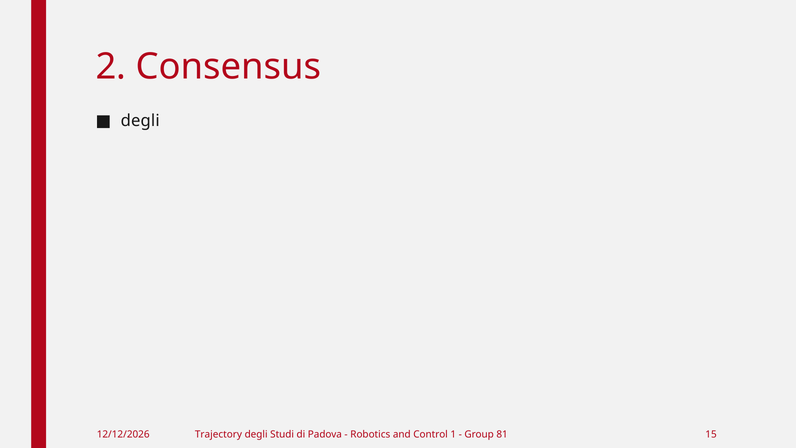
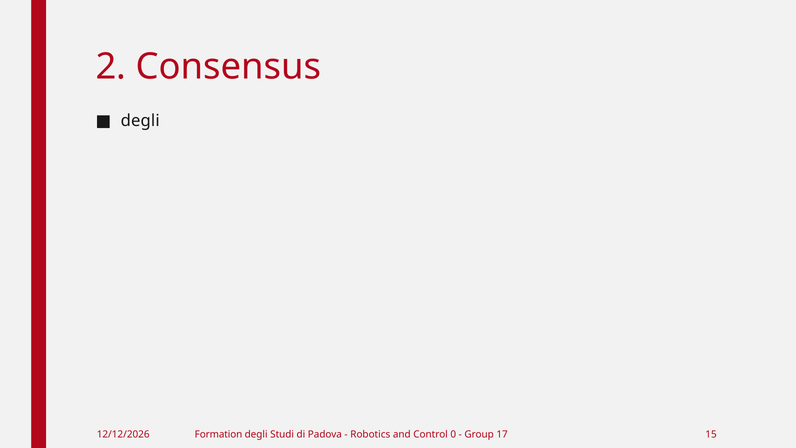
Trajectory: Trajectory -> Formation (219, 434)
1: 1 -> 0 (453, 434)
81: 81 -> 17 (502, 434)
